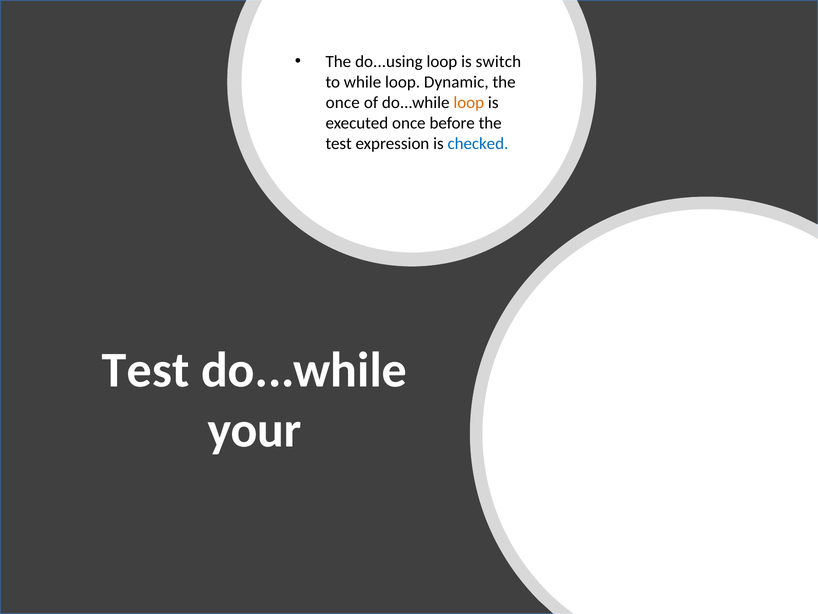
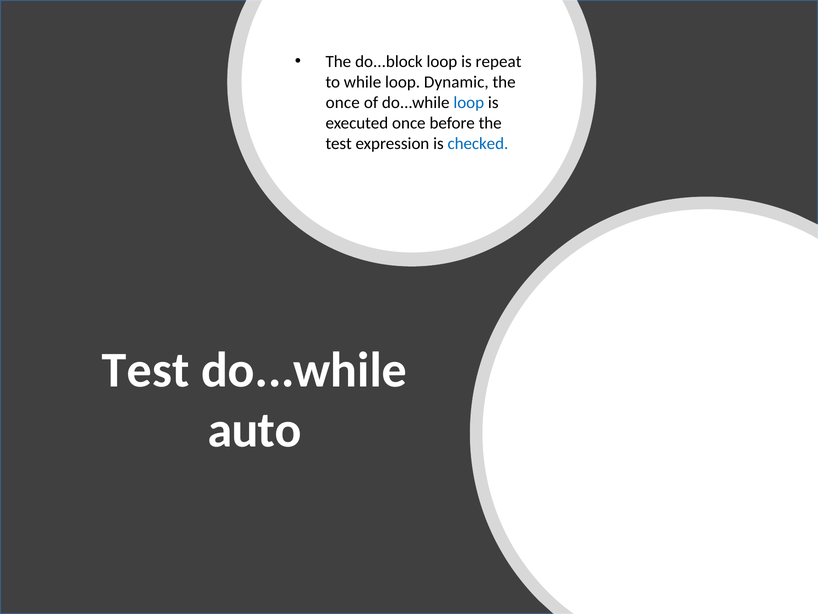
do...using: do...using -> do...block (389, 62)
switch: switch -> repeat (499, 62)
loop colour: orange -> blue (469, 103)
your: your -> auto (255, 430)
